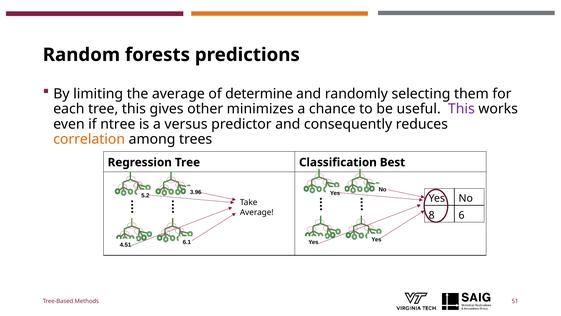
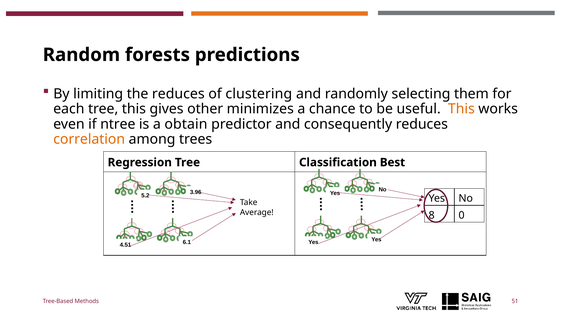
the average: average -> reduces (178, 94)
determine: determine -> clustering (259, 94)
This colour: purple -> orange (461, 109)
versus: versus -> obtain (186, 124)
6: 6 -> 0 (462, 215)
